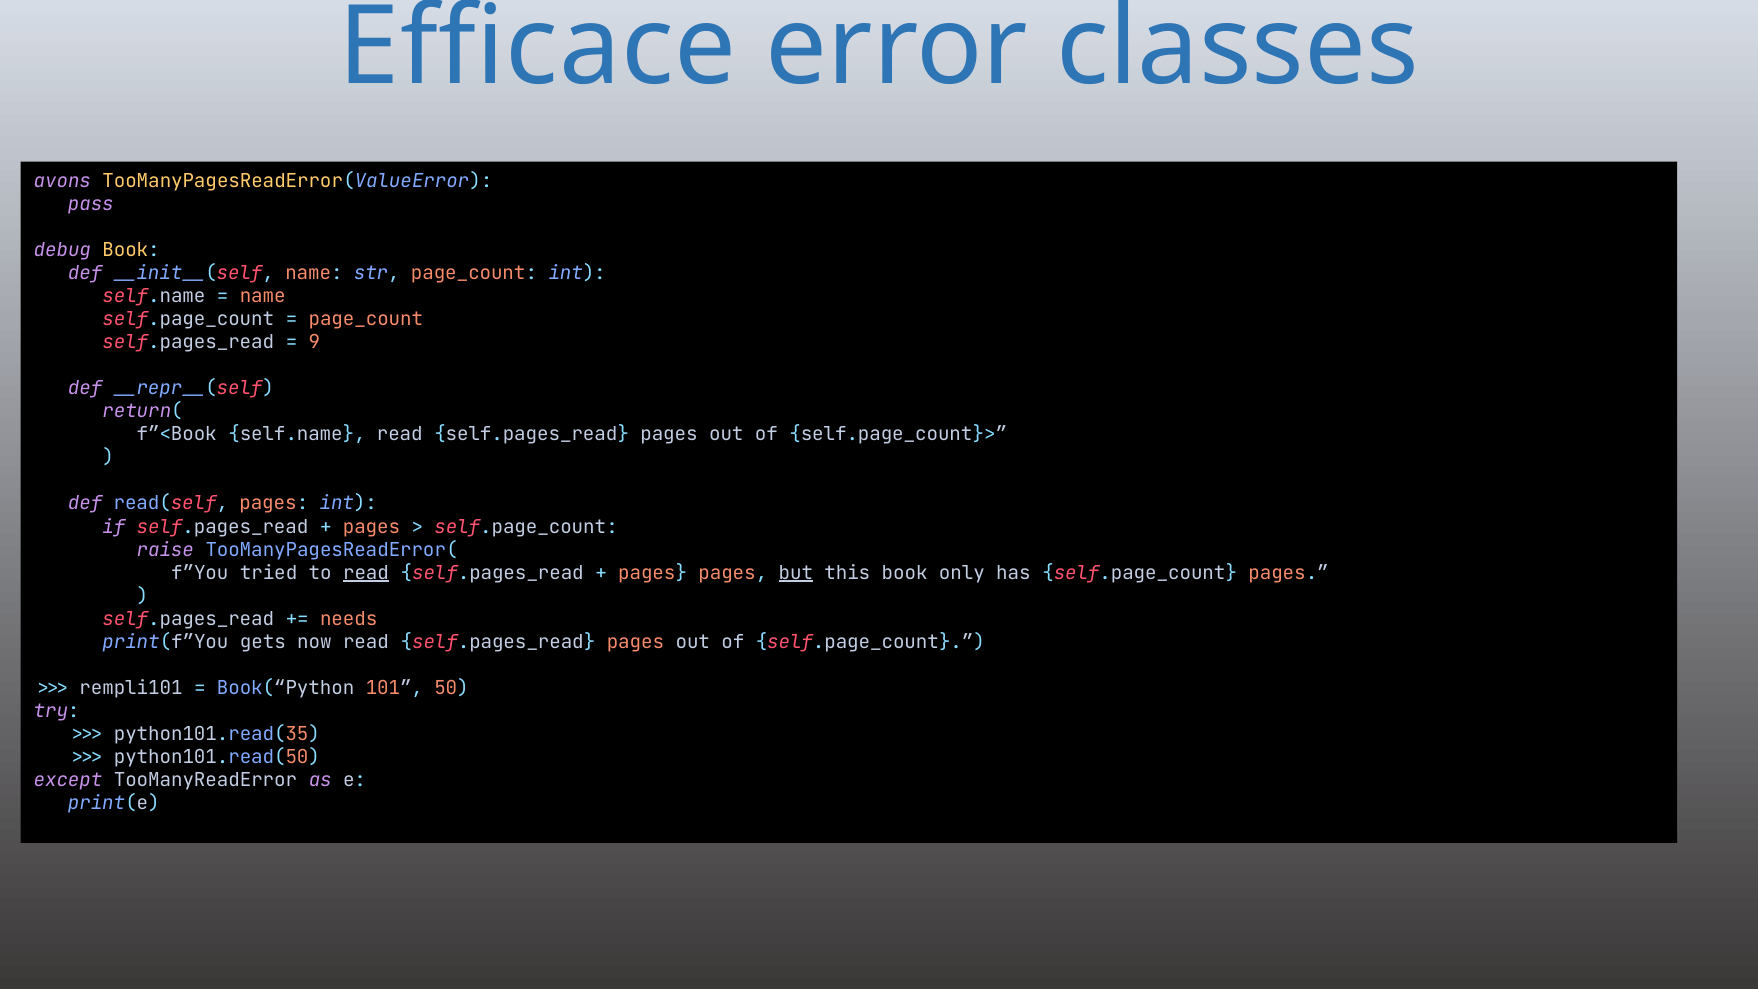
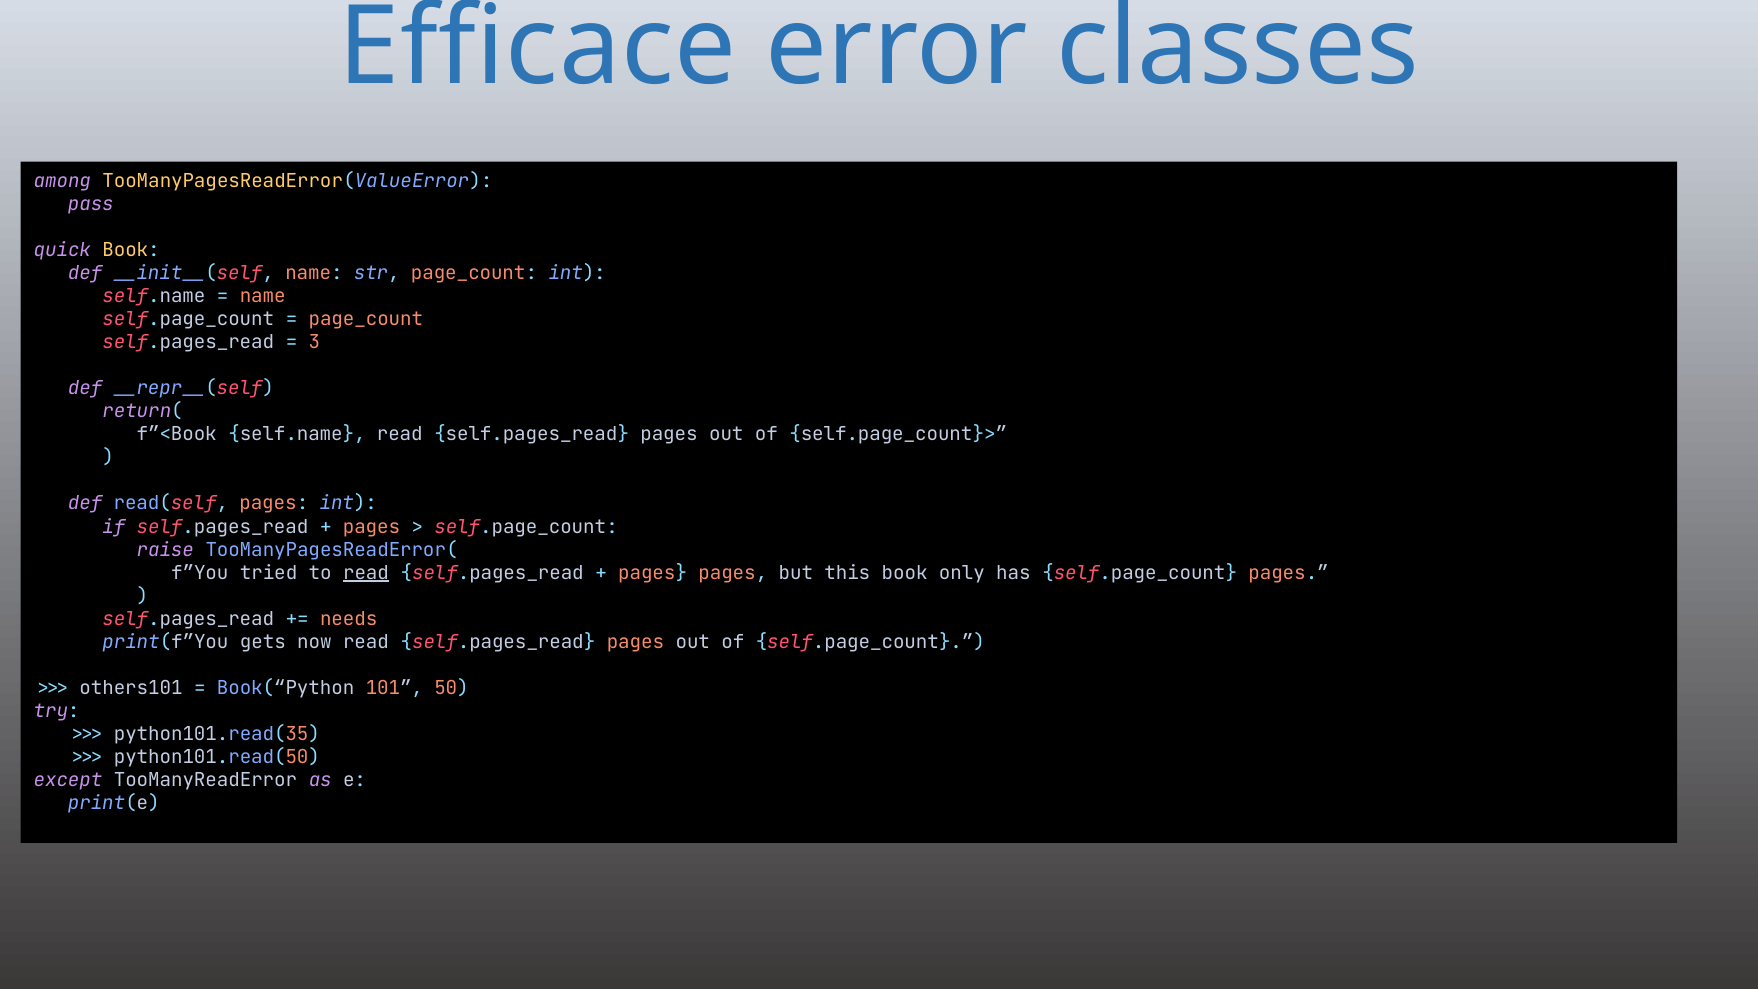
avons: avons -> among (62, 181)
debug: debug -> quick (62, 250)
9: 9 -> 3 (314, 342)
but underline: present -> none (796, 573)
rempli101: rempli101 -> others101 (131, 688)
